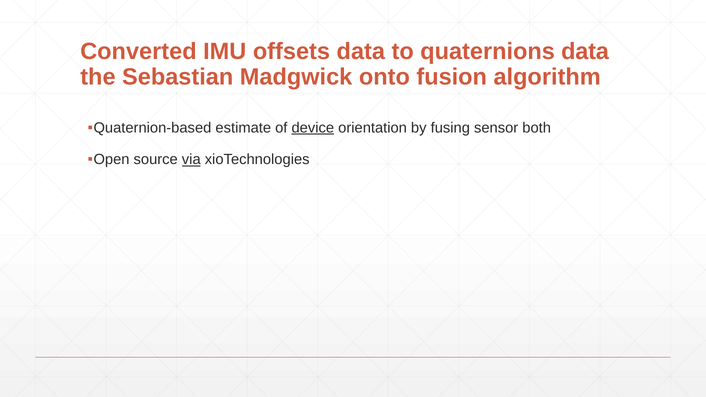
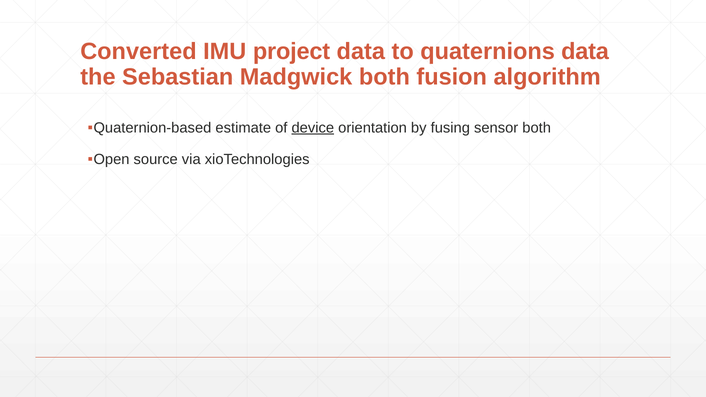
offsets: offsets -> project (292, 52)
Madgwick onto: onto -> both (384, 77)
via underline: present -> none (191, 160)
